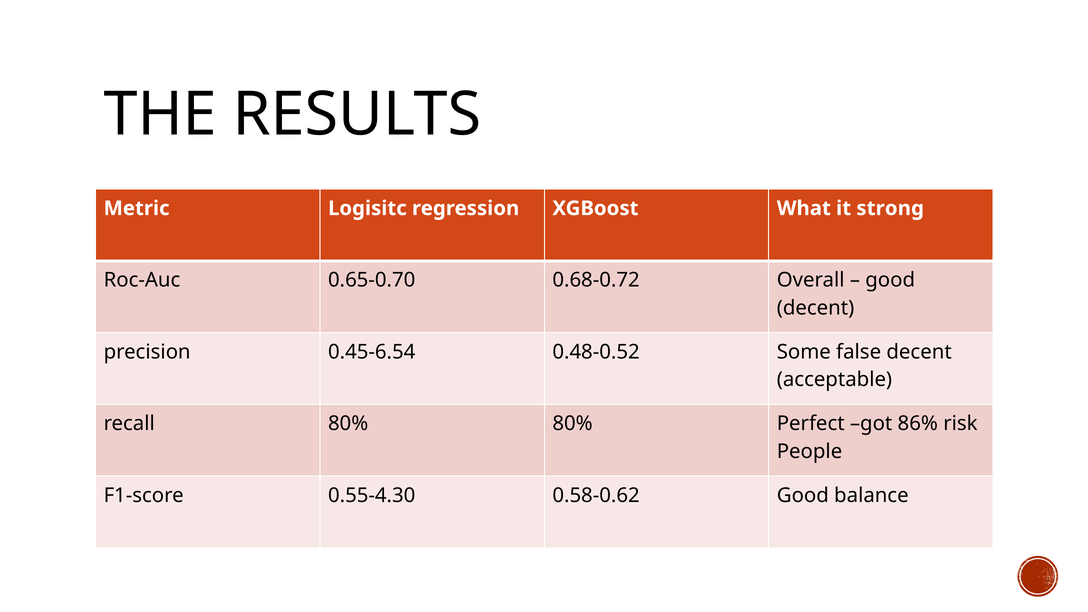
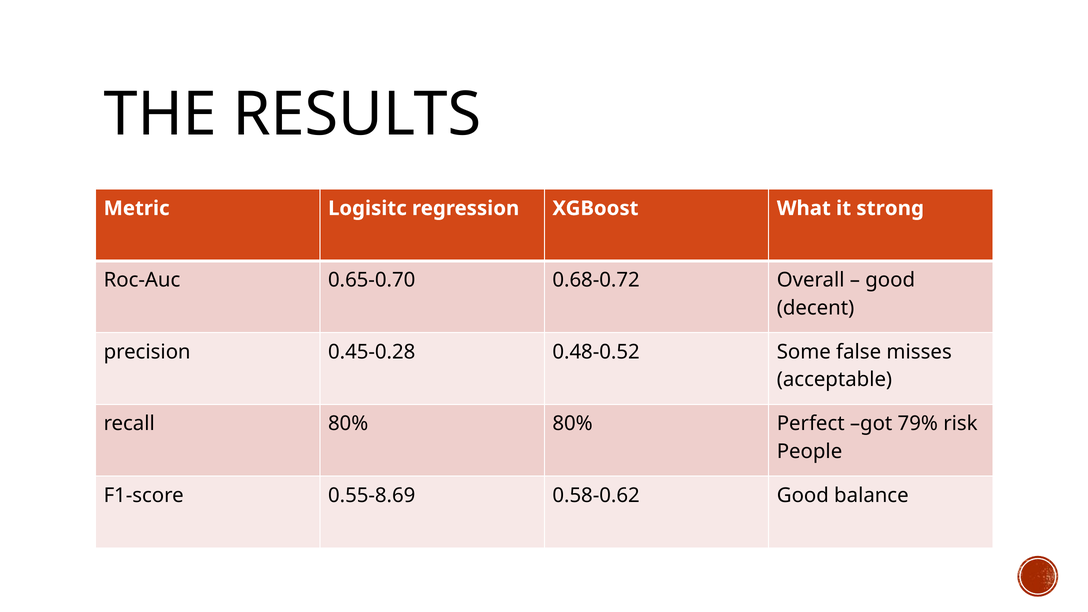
0.45-6.54: 0.45-6.54 -> 0.45-0.28 (372, 352)
false decent: decent -> misses (919, 352)
86%: 86% -> 79% (918, 424)
0.55-4.30: 0.55-4.30 -> 0.55-8.69 (372, 495)
